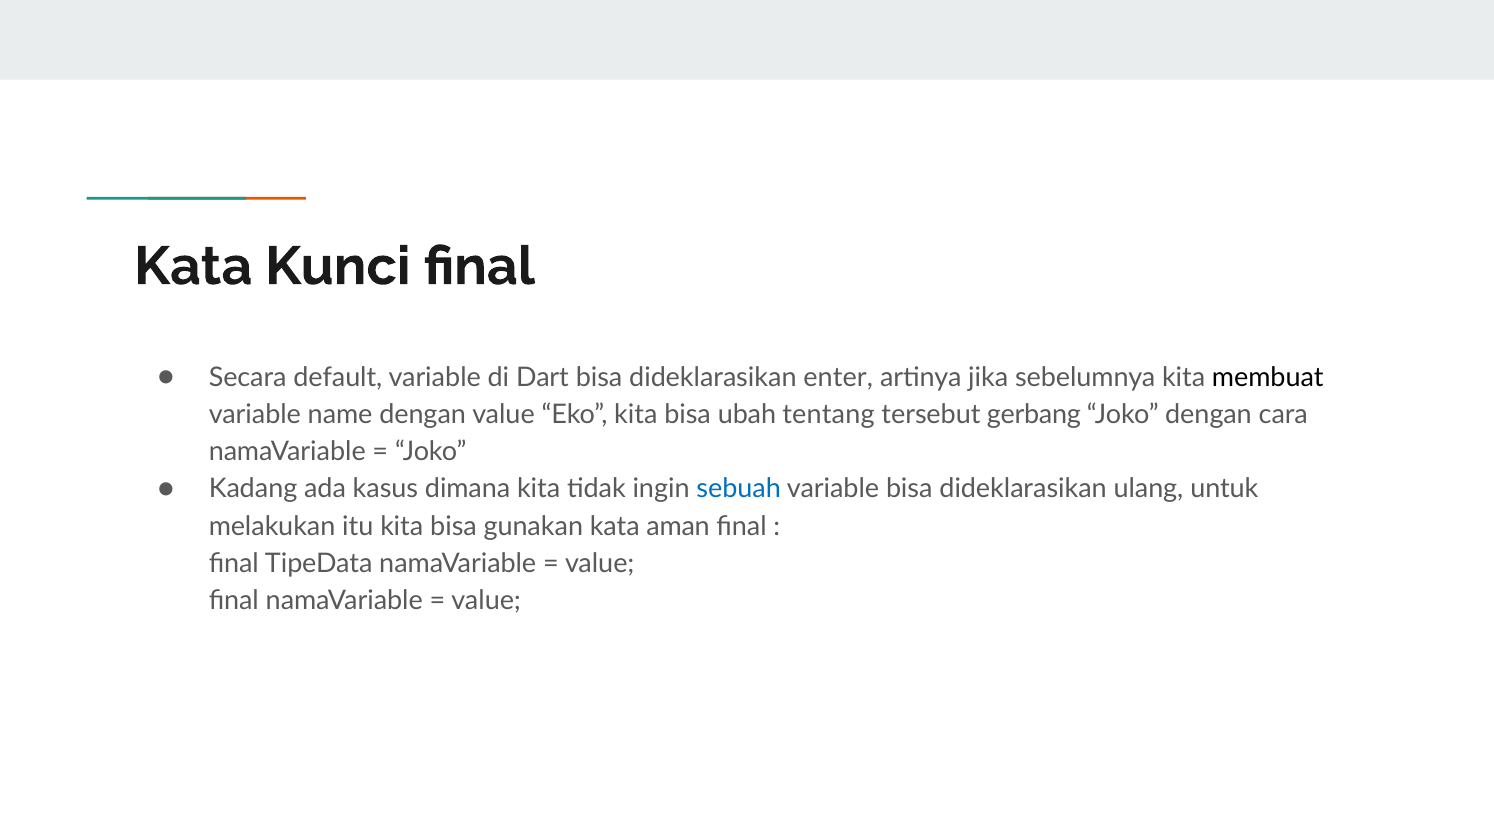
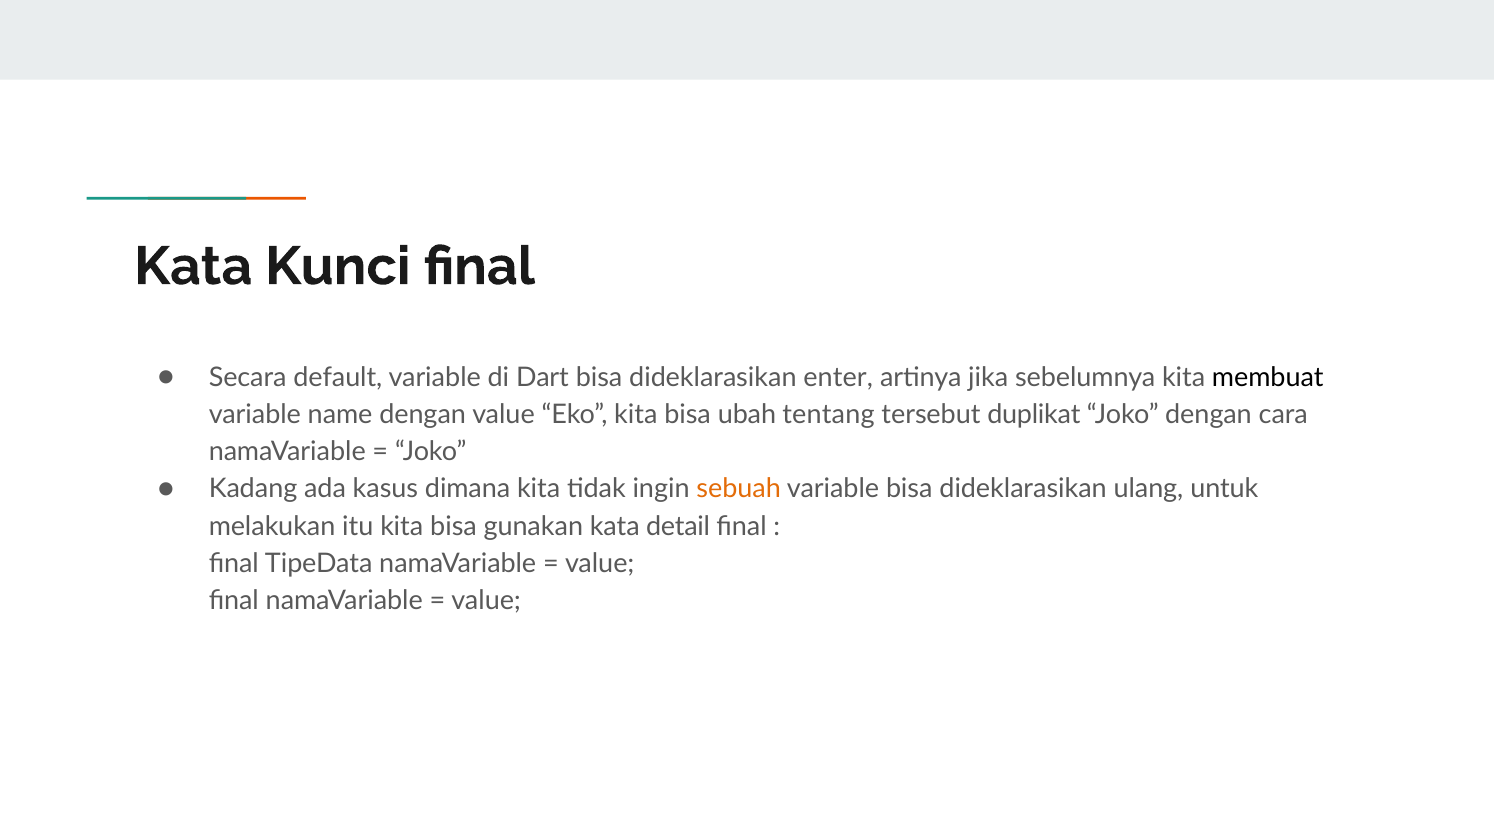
gerbang: gerbang -> duplikat (1034, 415)
sebuah colour: blue -> orange (739, 489)
aman: aman -> detail (678, 526)
